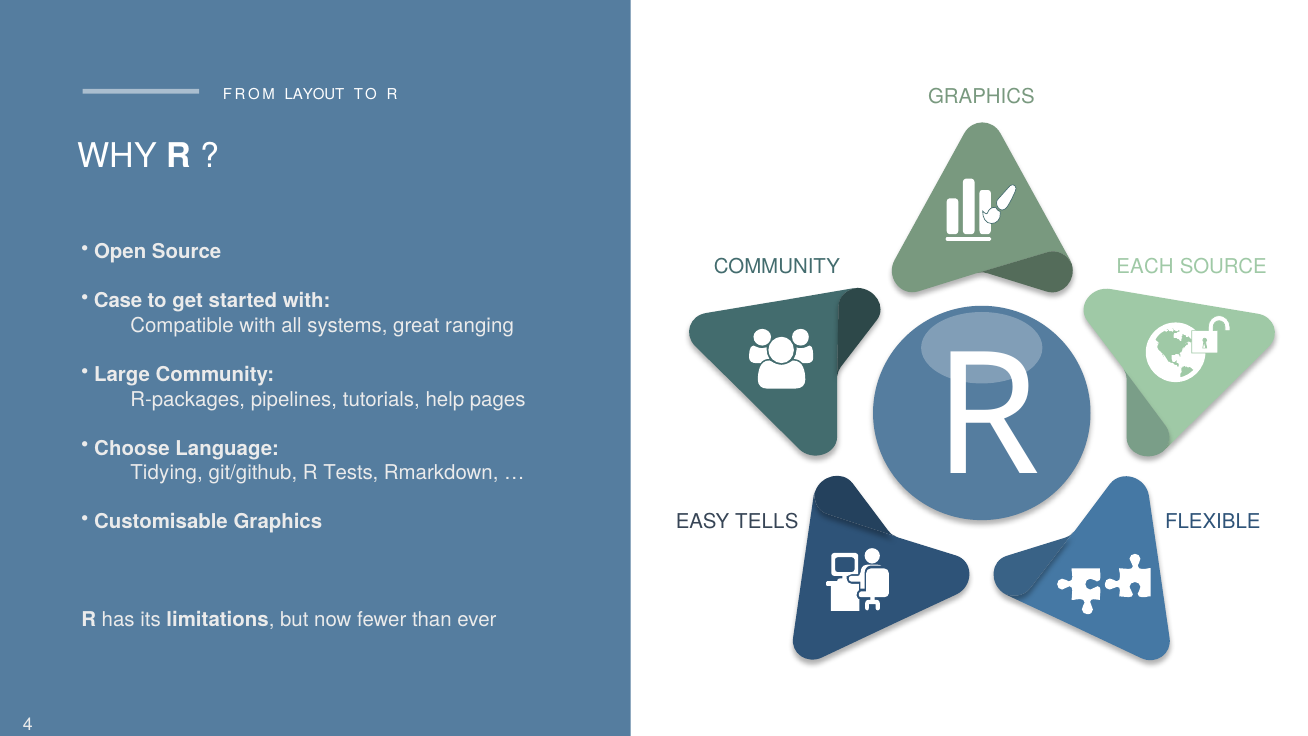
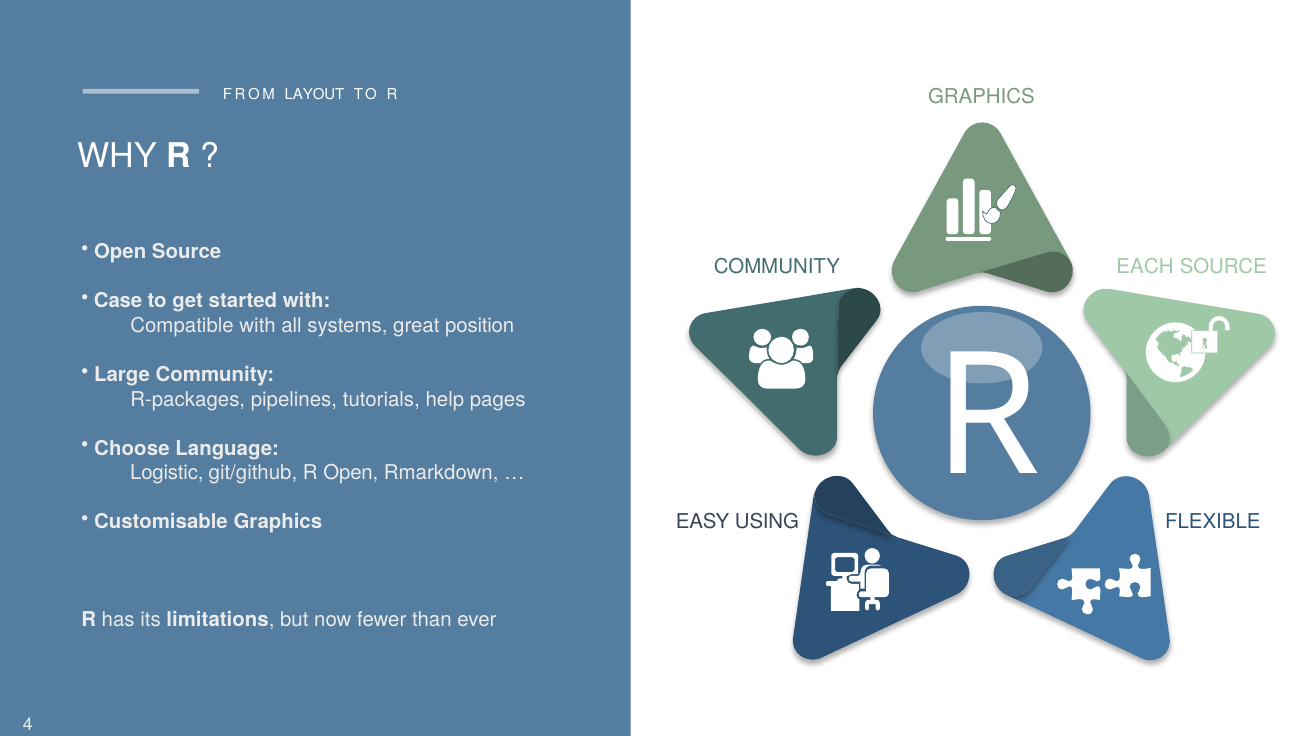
ranging: ranging -> position (480, 326)
Tidying: Tidying -> Logistic (167, 473)
R Tests: Tests -> Open (351, 473)
TELLS: TELLS -> USING (767, 522)
